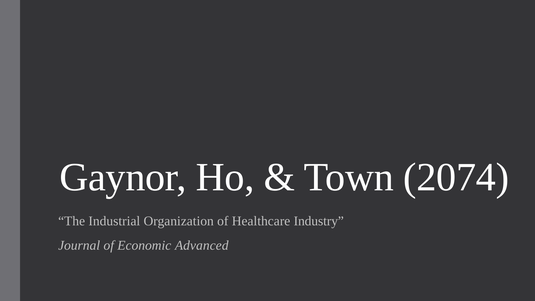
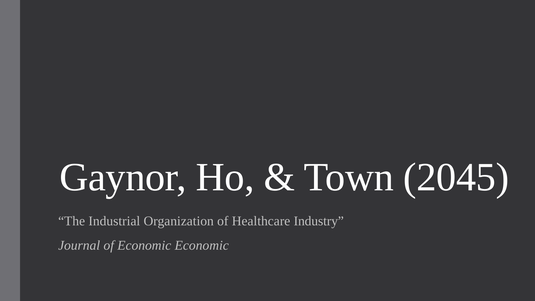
2074: 2074 -> 2045 (456, 177)
Economic Advanced: Advanced -> Economic (202, 245)
